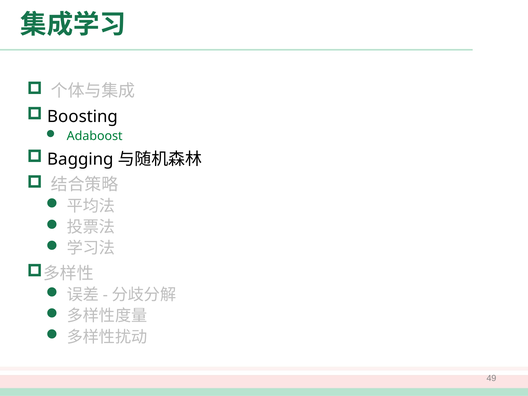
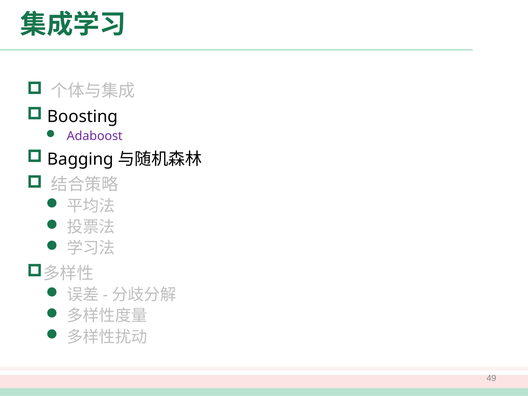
Adaboost colour: green -> purple (95, 136)
